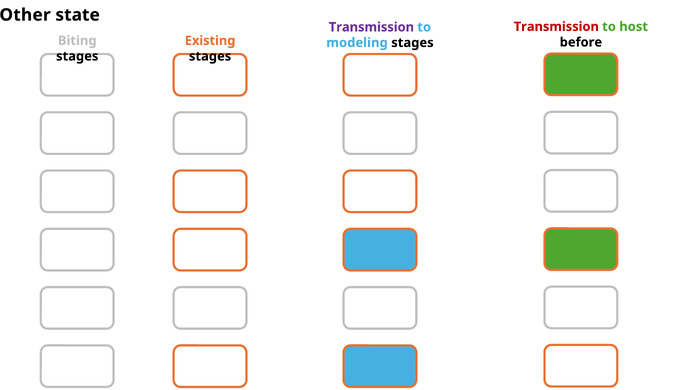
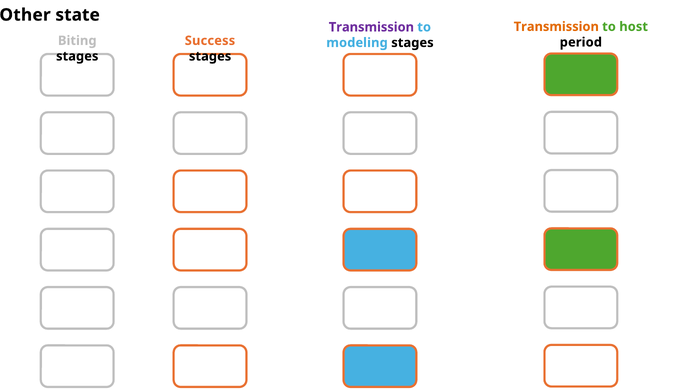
Transmission colour: red -> orange (556, 27)
Existing: Existing -> Success (210, 41)
before: before -> period (581, 42)
